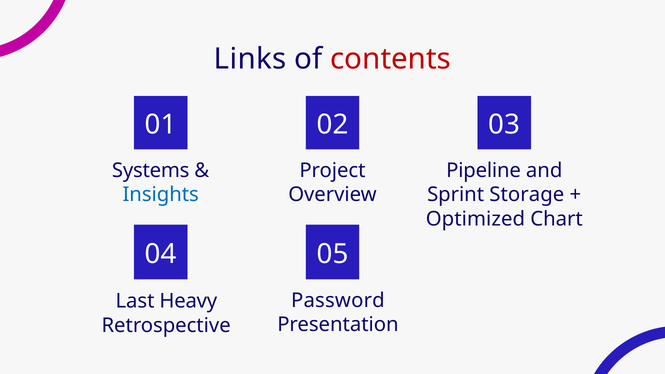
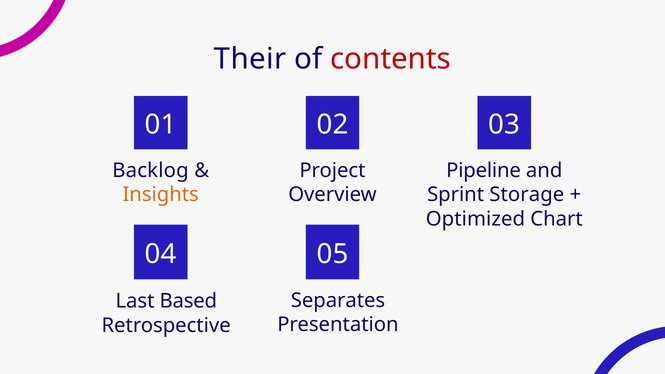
Links: Links -> Their (250, 59)
Systems: Systems -> Backlog (150, 170)
Insights colour: blue -> orange (161, 195)
Password: Password -> Separates (338, 300)
Heavy: Heavy -> Based (188, 301)
